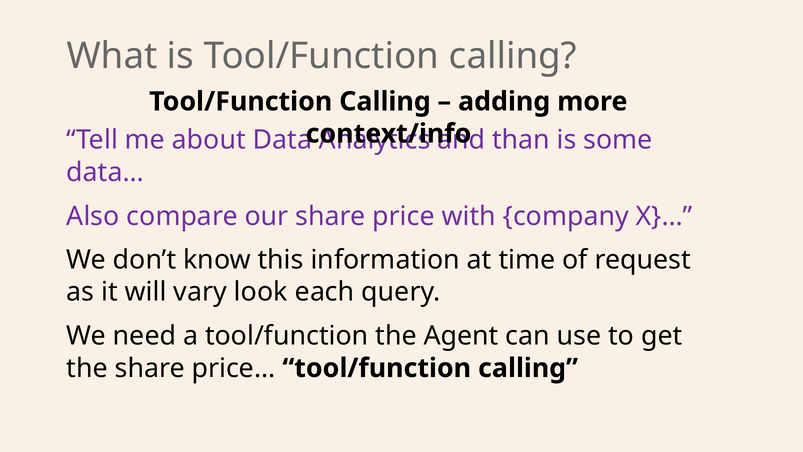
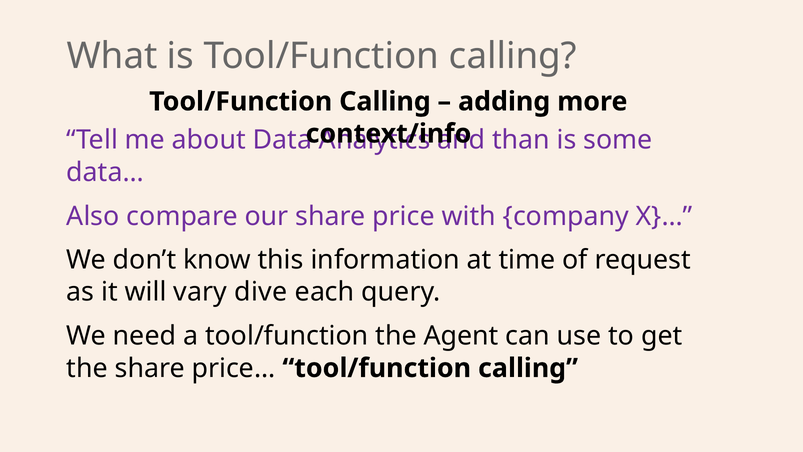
look: look -> dive (261, 292)
